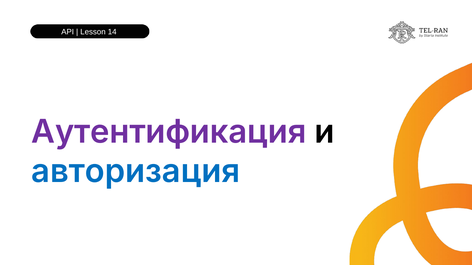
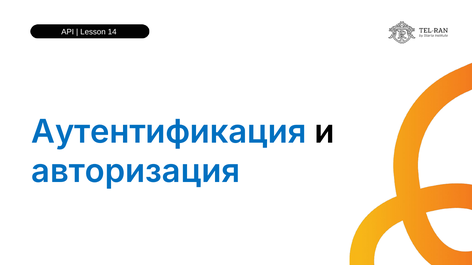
Аутентификация colour: purple -> blue (169, 132)
